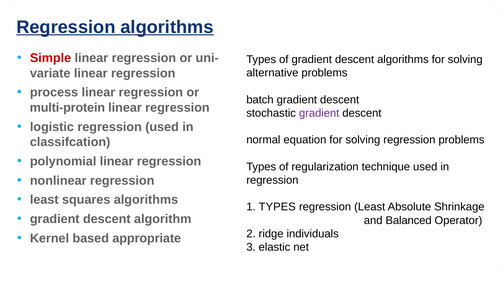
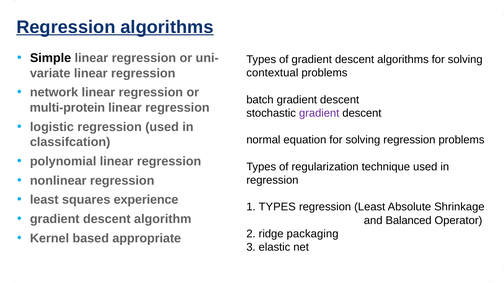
Simple colour: red -> black (51, 58)
alternative: alternative -> contextual (272, 73)
process: process -> network (54, 93)
squares algorithms: algorithms -> experience (146, 200)
individuals: individuals -> packaging (313, 234)
